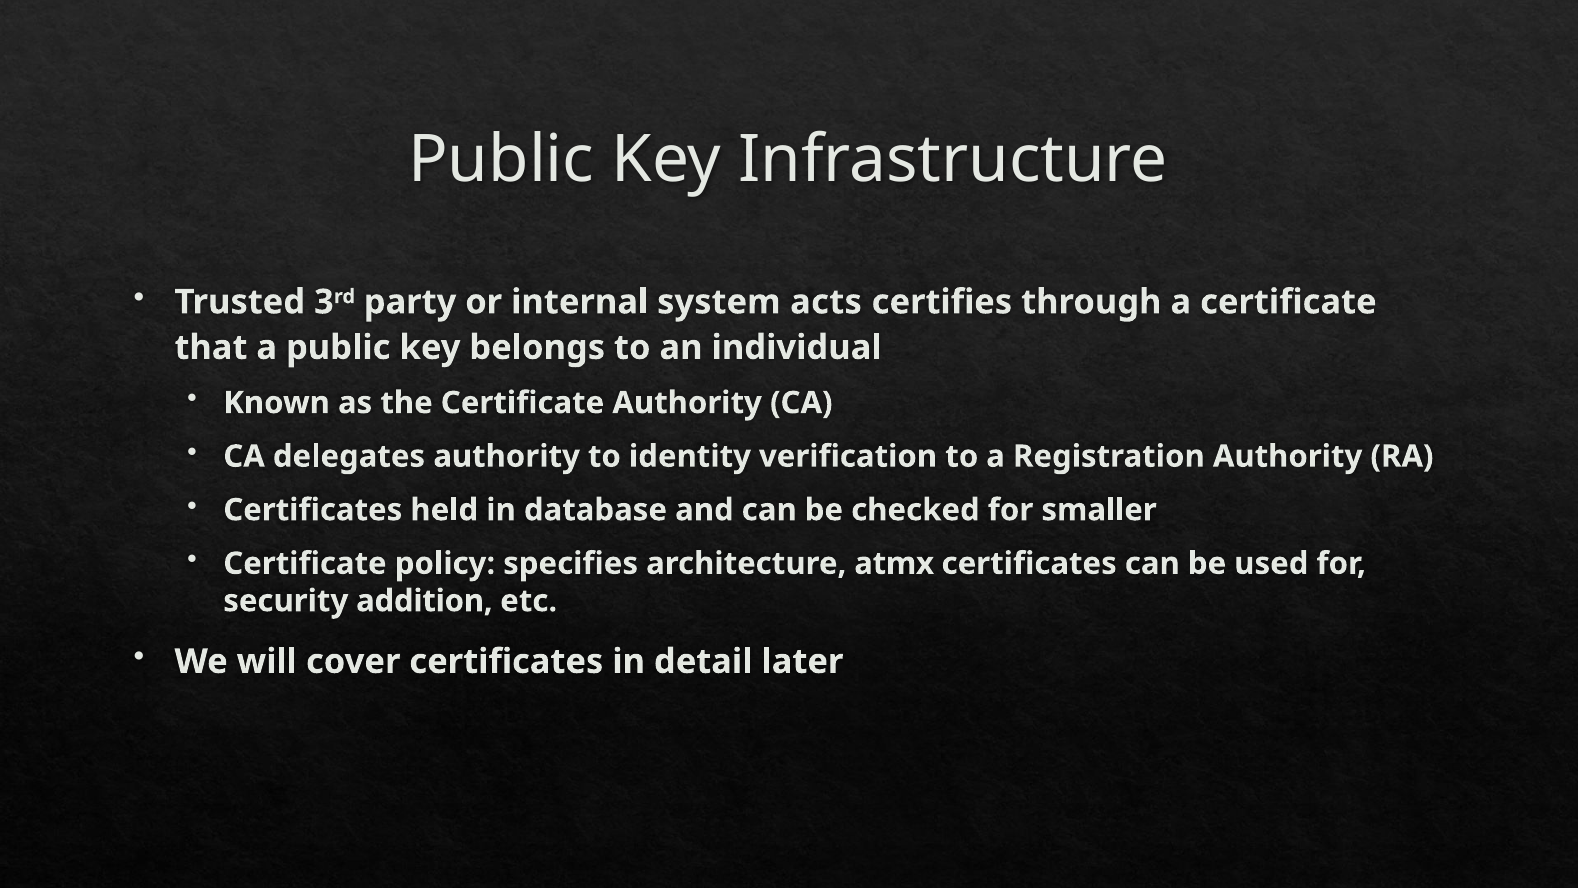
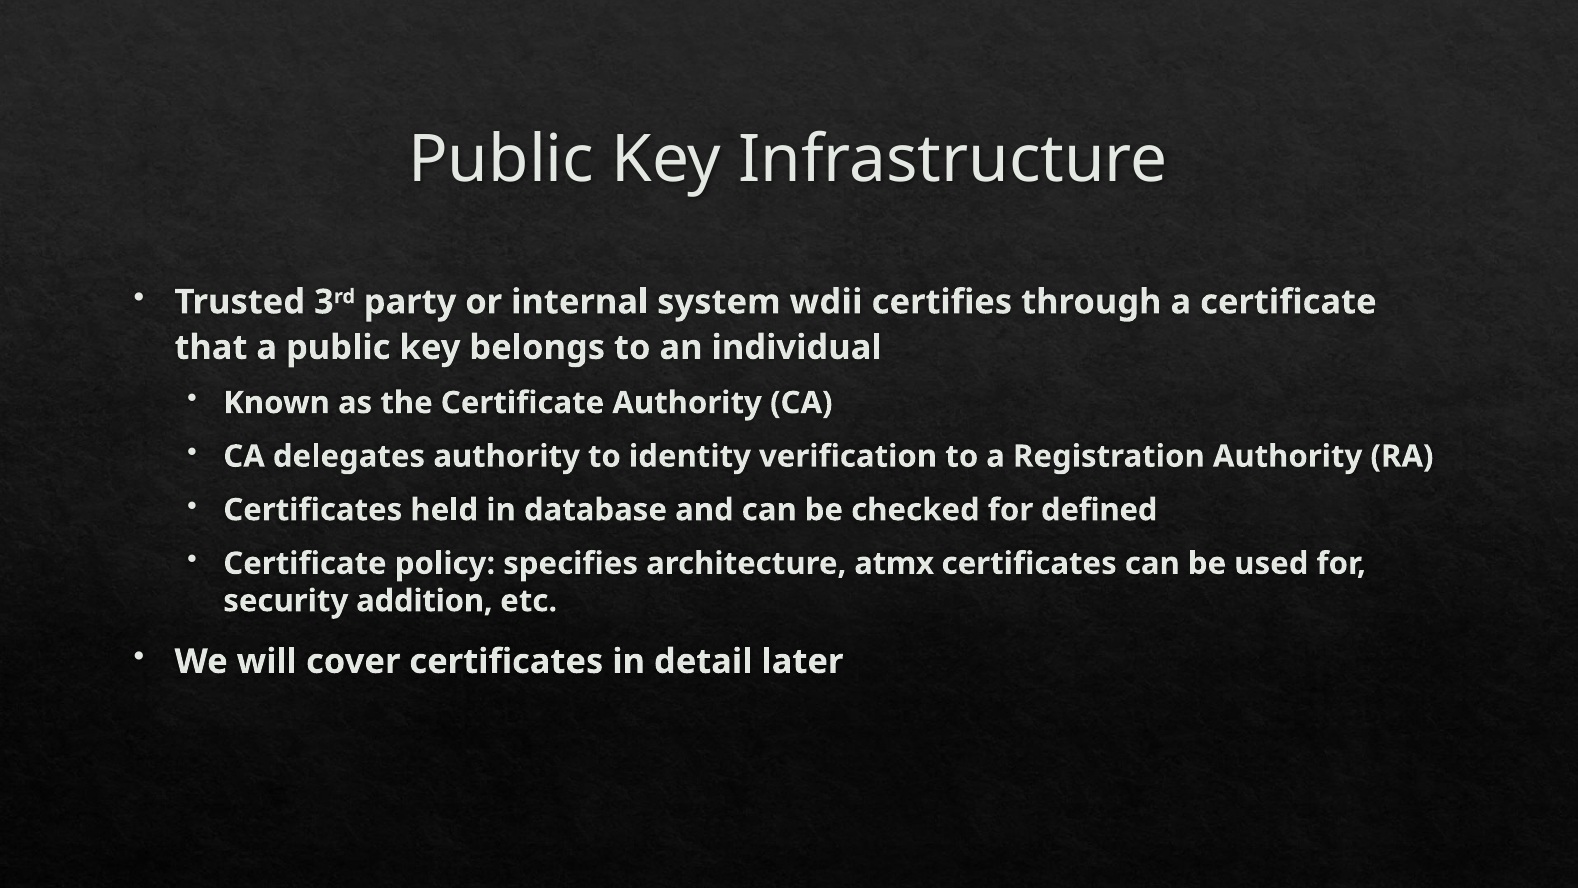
acts: acts -> wdii (826, 302)
smaller: smaller -> defined (1099, 510)
